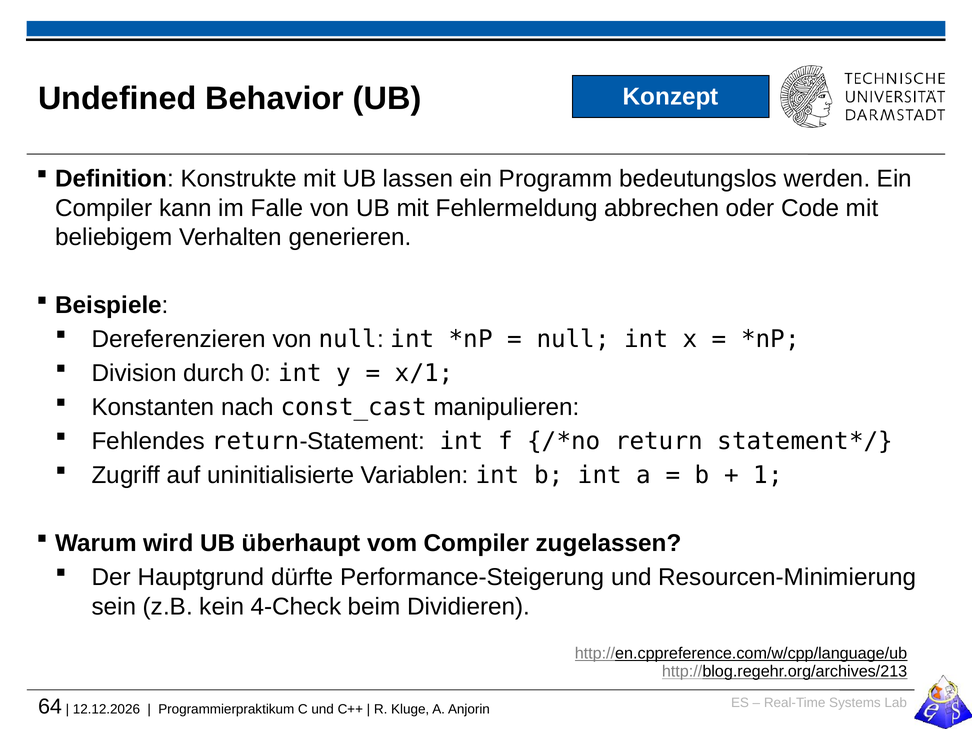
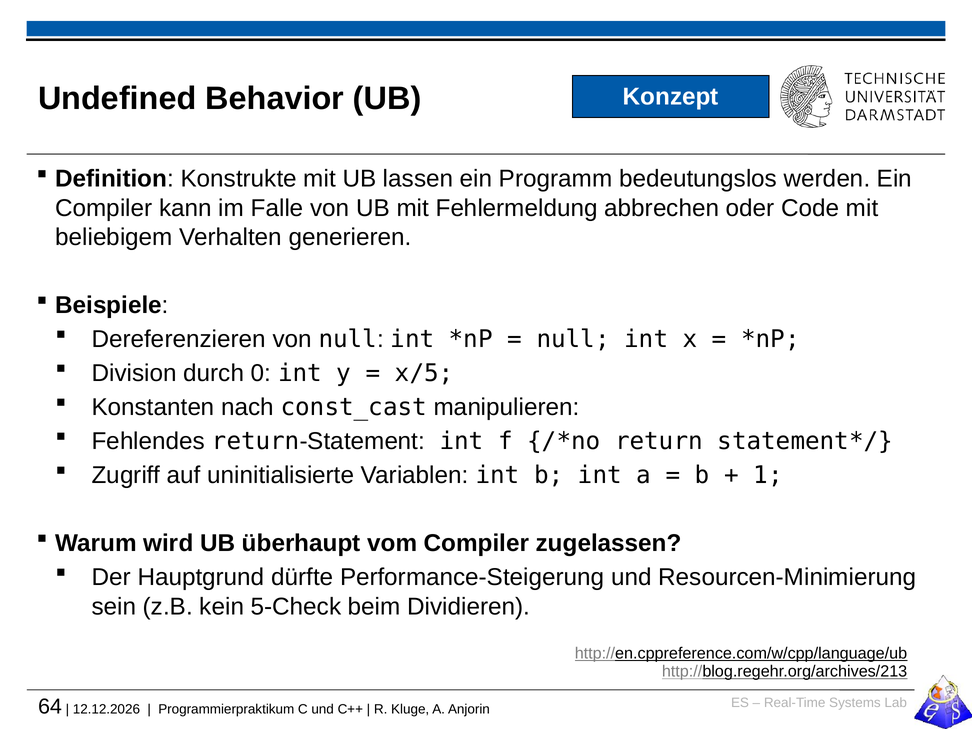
x/1: x/1 -> x/5 (424, 373)
4-Check: 4-Check -> 5-Check (296, 607)
